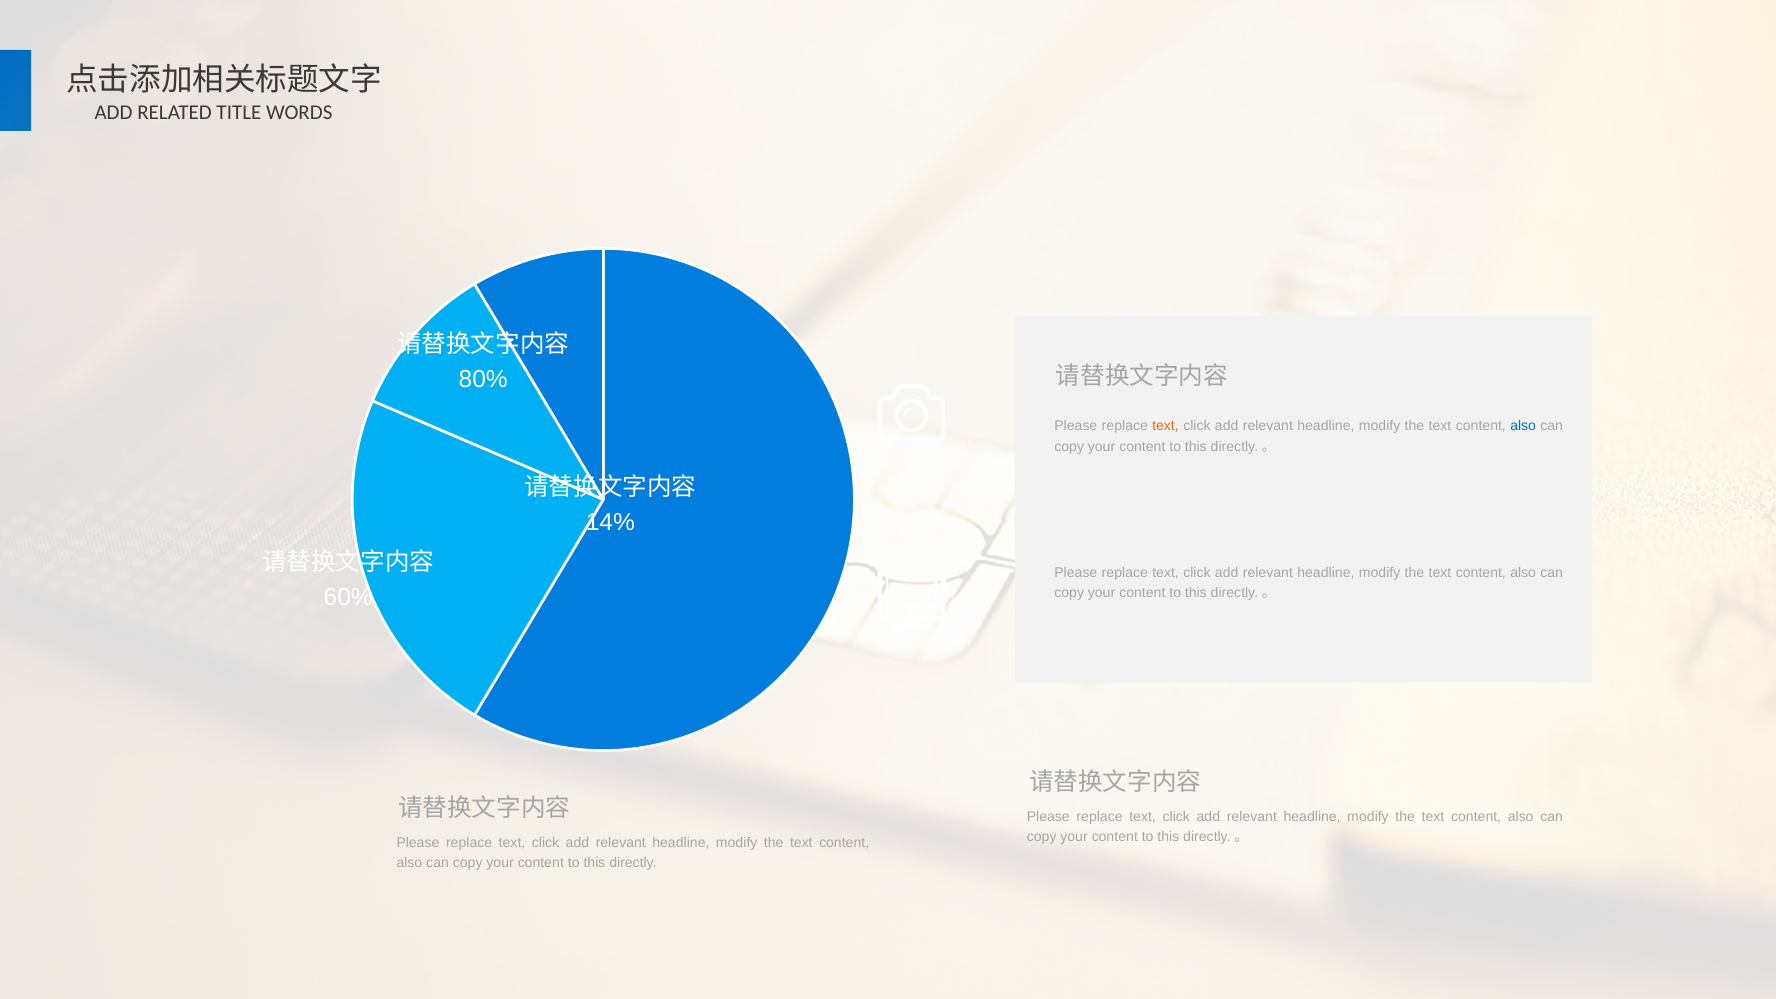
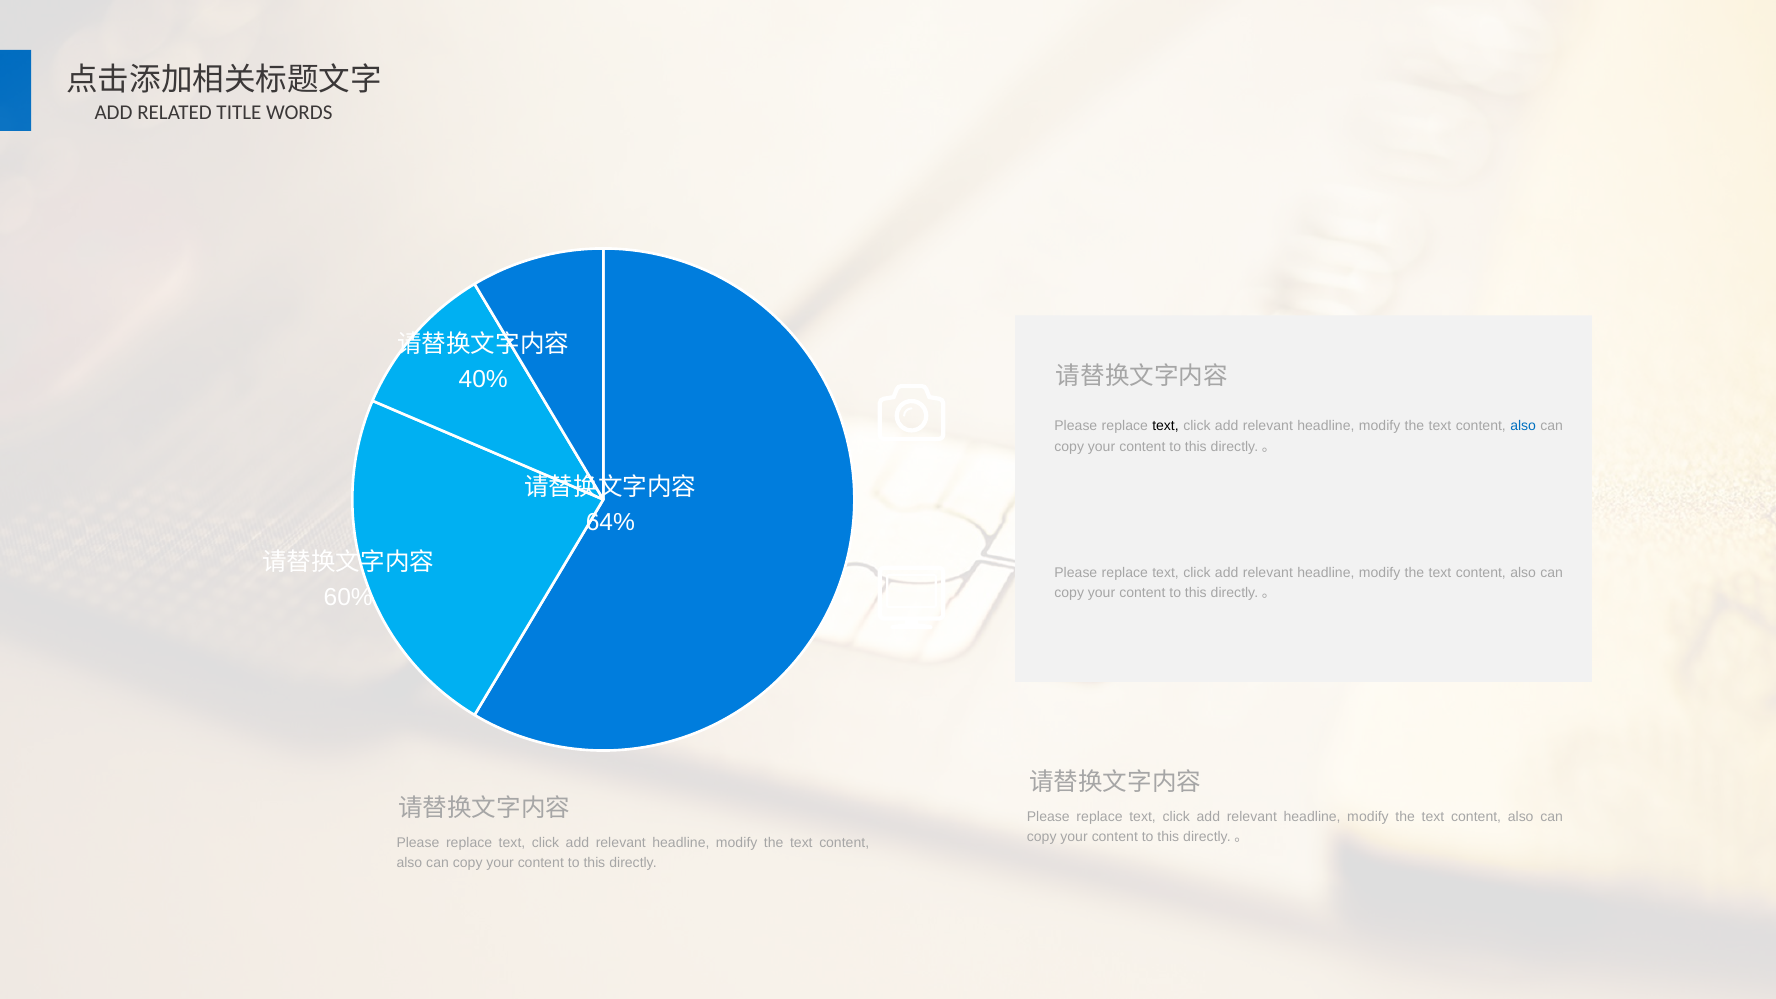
80%: 80% -> 40% (483, 379)
text colour: orange -> black (1166, 426)
14%: 14% -> 64% (610, 523)
